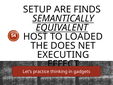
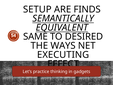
HOST: HOST -> SAME (35, 36)
LOADED: LOADED -> DESIRED (84, 36)
DOES: DOES -> WAYS (63, 46)
